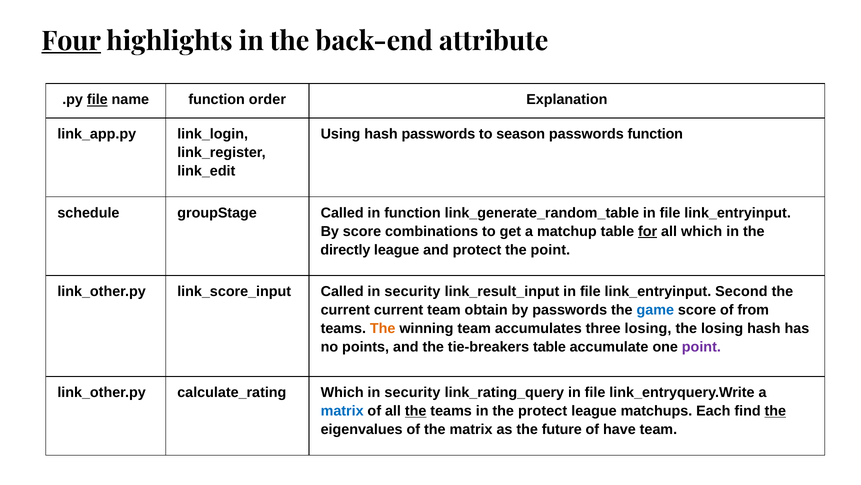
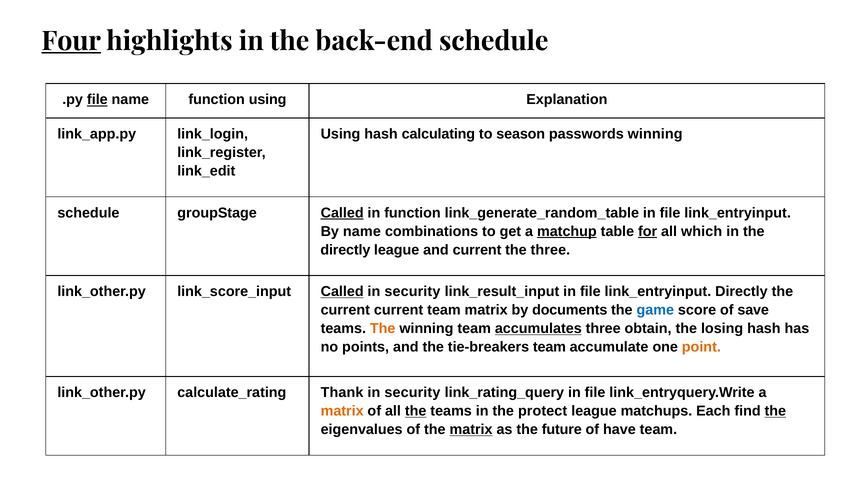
back-end attribute: attribute -> schedule (494, 41)
function order: order -> using (268, 100)
hash passwords: passwords -> calculating (438, 134)
passwords function: function -> winning (655, 134)
Called underline: none -> present (342, 212)
By score: score -> name (362, 231)
matchup underline: none -> present (567, 231)
and protect: protect -> current (477, 249)
the point: point -> three (550, 249)
Called underline: none -> present (342, 291)
Second: Second -> Directly (741, 291)
team obtain: obtain -> matrix (486, 310)
by passwords: passwords -> documents (570, 310)
from: from -> save (753, 310)
accumulates underline: none -> present (538, 328)
three losing: losing -> obtain (648, 328)
tie-breakers table: table -> team (549, 347)
point colour: purple -> orange (701, 347)
Which: Which -> Thank (342, 392)
matrix colour: blue -> orange (342, 411)
matrix underline: none -> present (471, 429)
